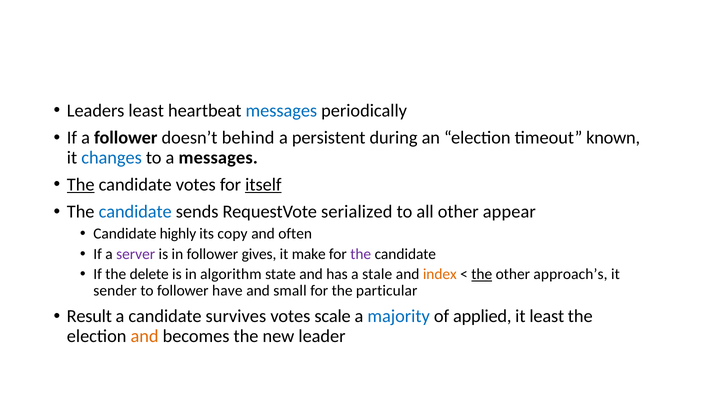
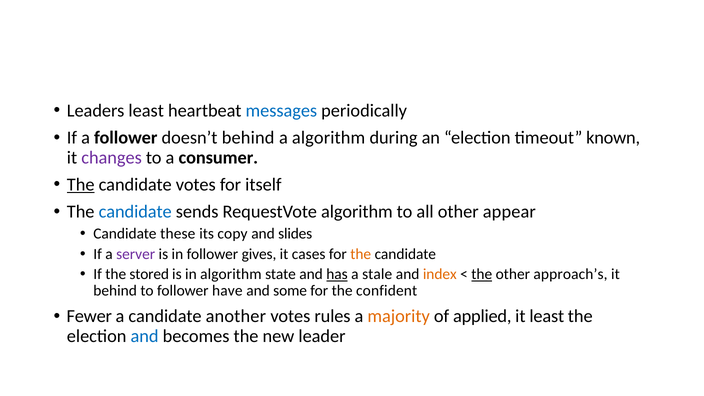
a persistent: persistent -> algorithm (329, 138)
changes colour: blue -> purple (112, 158)
a messages: messages -> consumer (218, 158)
itself underline: present -> none (263, 185)
RequestVote serialized: serialized -> algorithm (357, 212)
highly: highly -> these (178, 234)
often: often -> slides (295, 234)
make: make -> cases (309, 254)
the colour: purple -> orange (361, 254)
delete: delete -> stored (149, 274)
has underline: none -> present (337, 274)
sender: sender -> behind (115, 291)
small: small -> some (290, 291)
particular: particular -> confident (387, 291)
Result: Result -> Fewer (89, 316)
survives: survives -> another (236, 316)
scale: scale -> rules (332, 316)
majority colour: blue -> orange (399, 316)
and colour: orange -> blue (145, 336)
